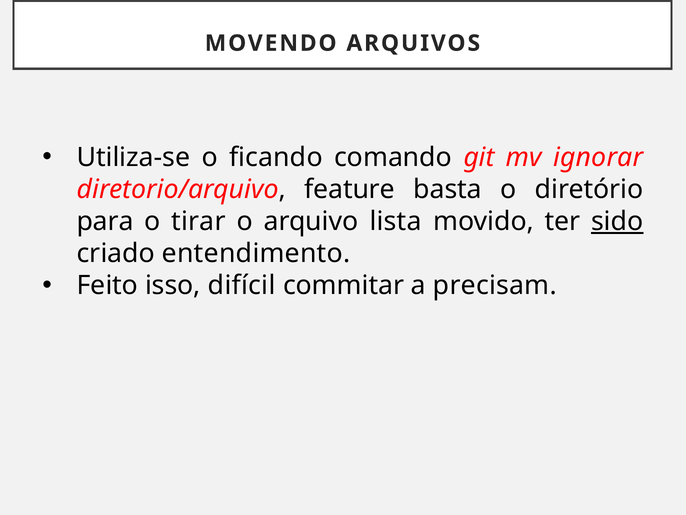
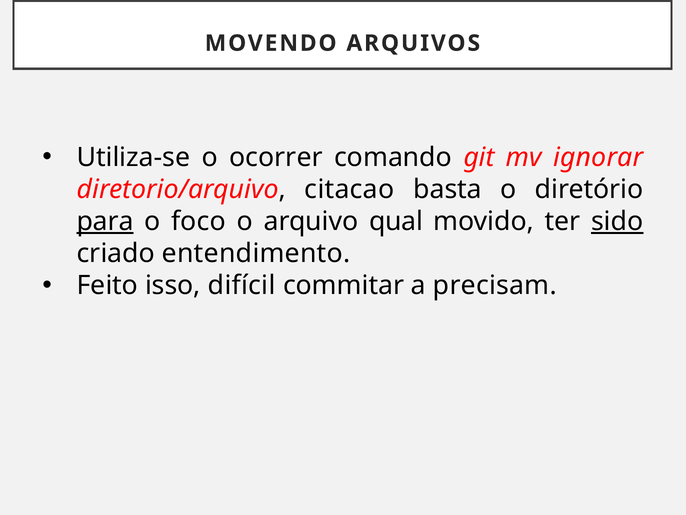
ficando: ficando -> ocorrer (276, 157)
feature: feature -> citacao (349, 189)
para underline: none -> present (105, 221)
tirar: tirar -> foco (198, 221)
lista: lista -> qual (396, 221)
